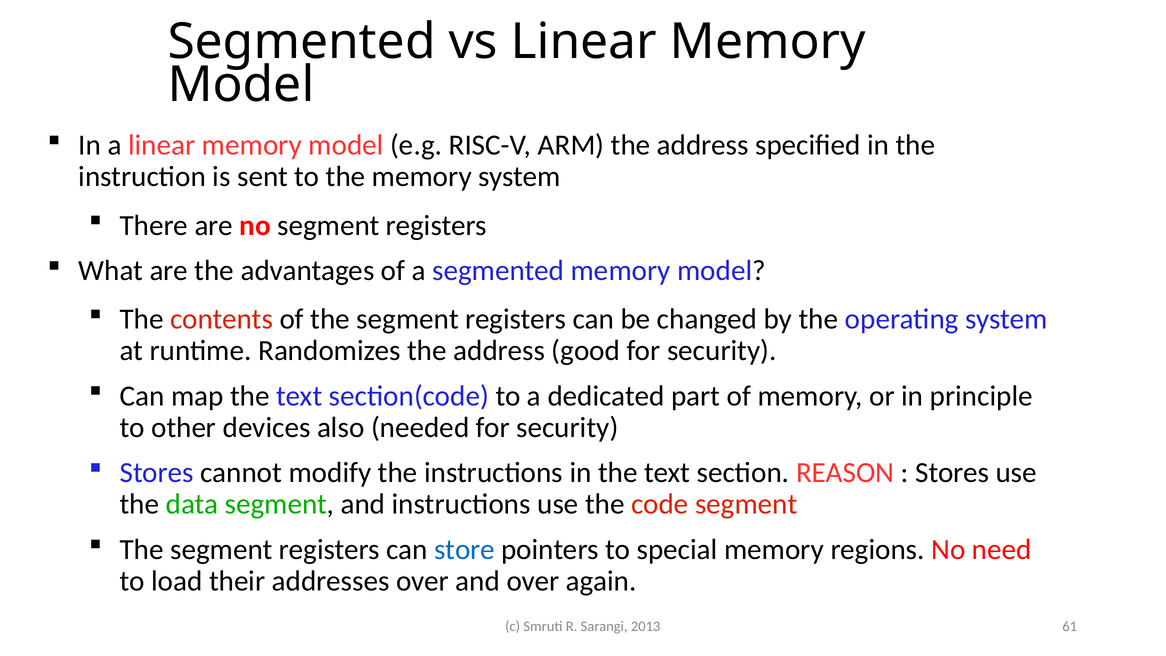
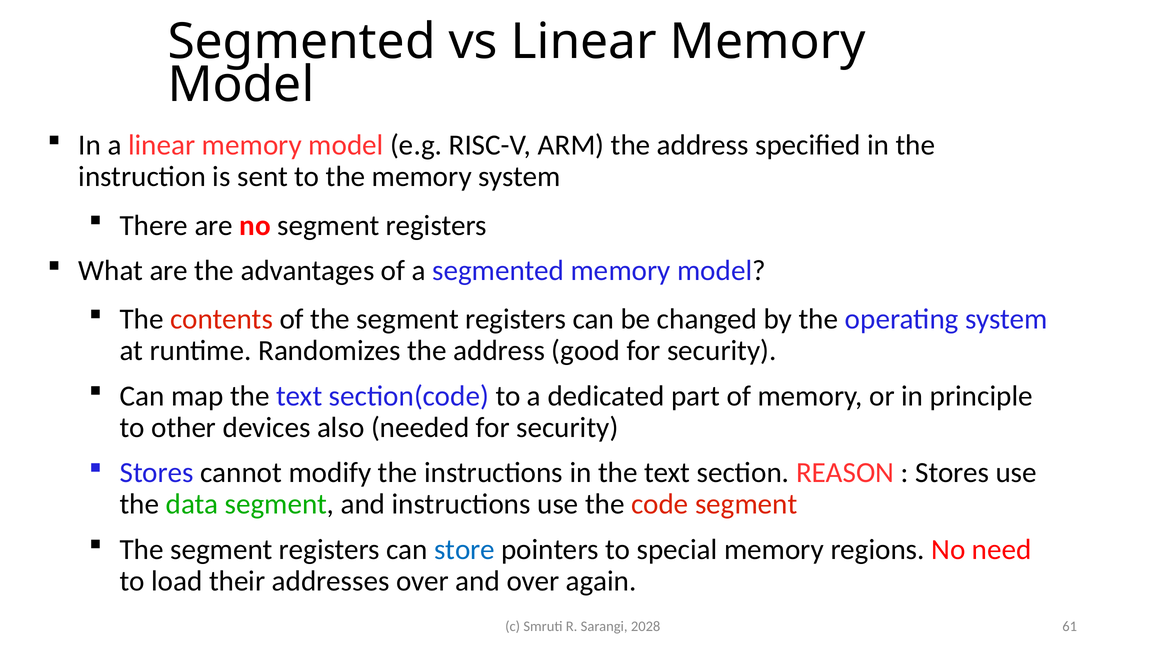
2013: 2013 -> 2028 (646, 626)
